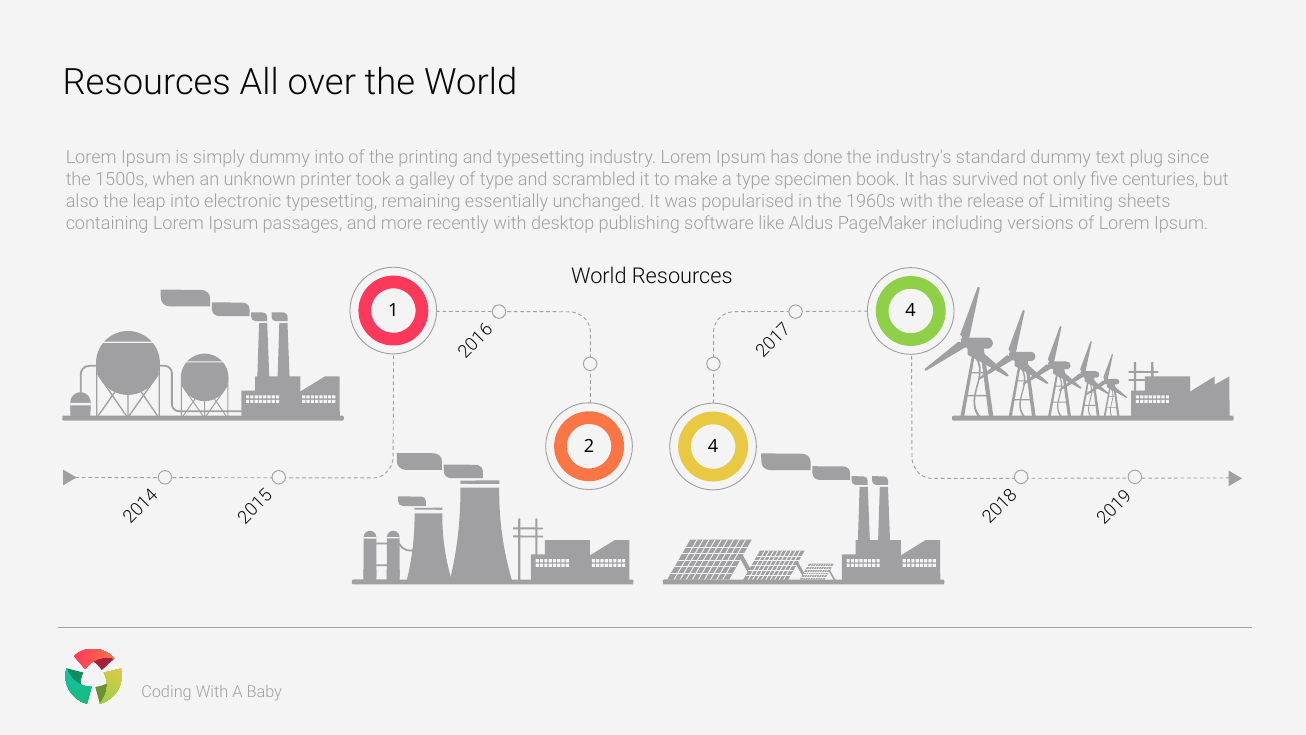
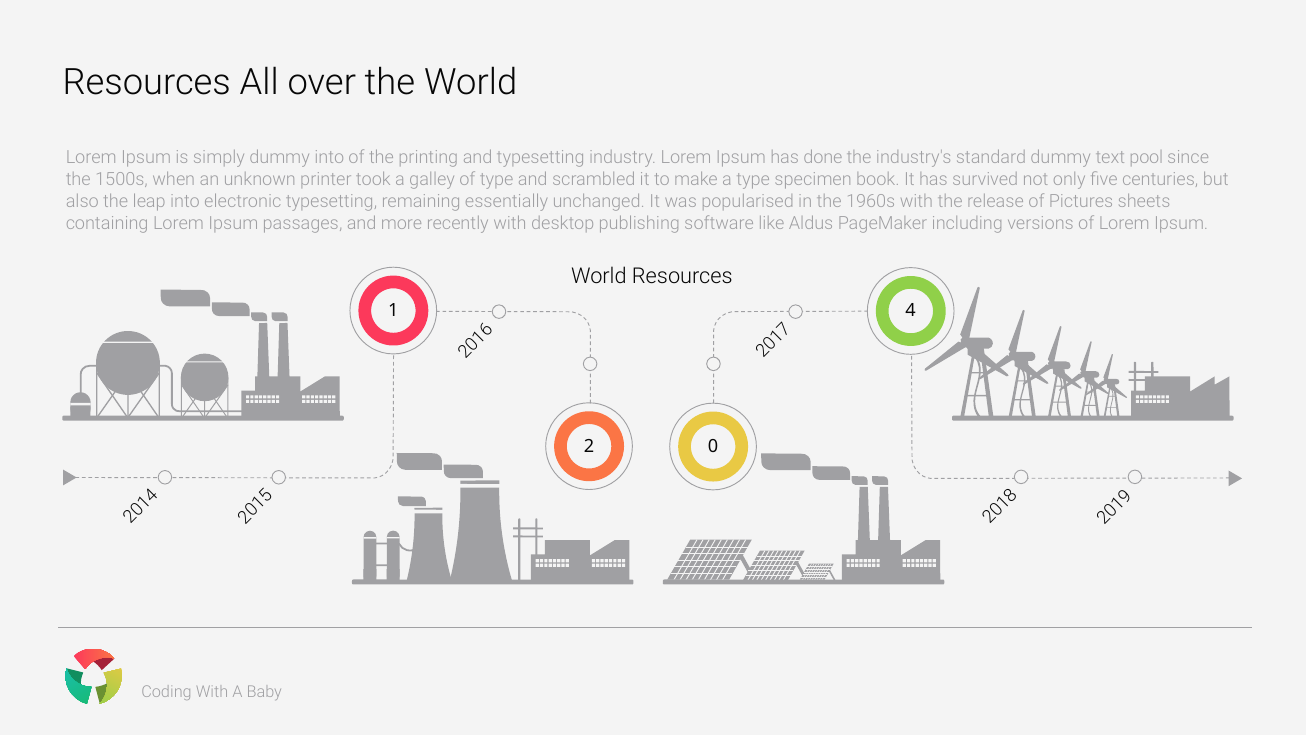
plug: plug -> pool (1146, 158)
Limiting: Limiting -> Pictures (1081, 201)
4: 4 -> 0 (713, 446)
